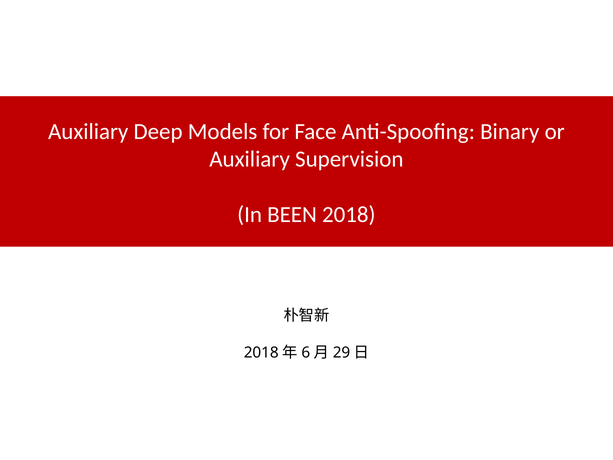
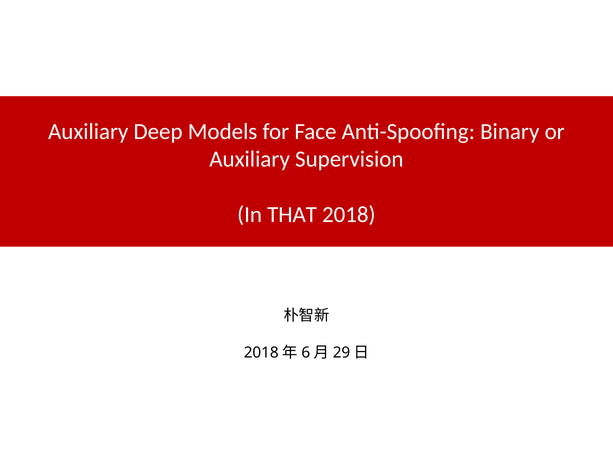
BEEN: BEEN -> THAT (292, 214)
